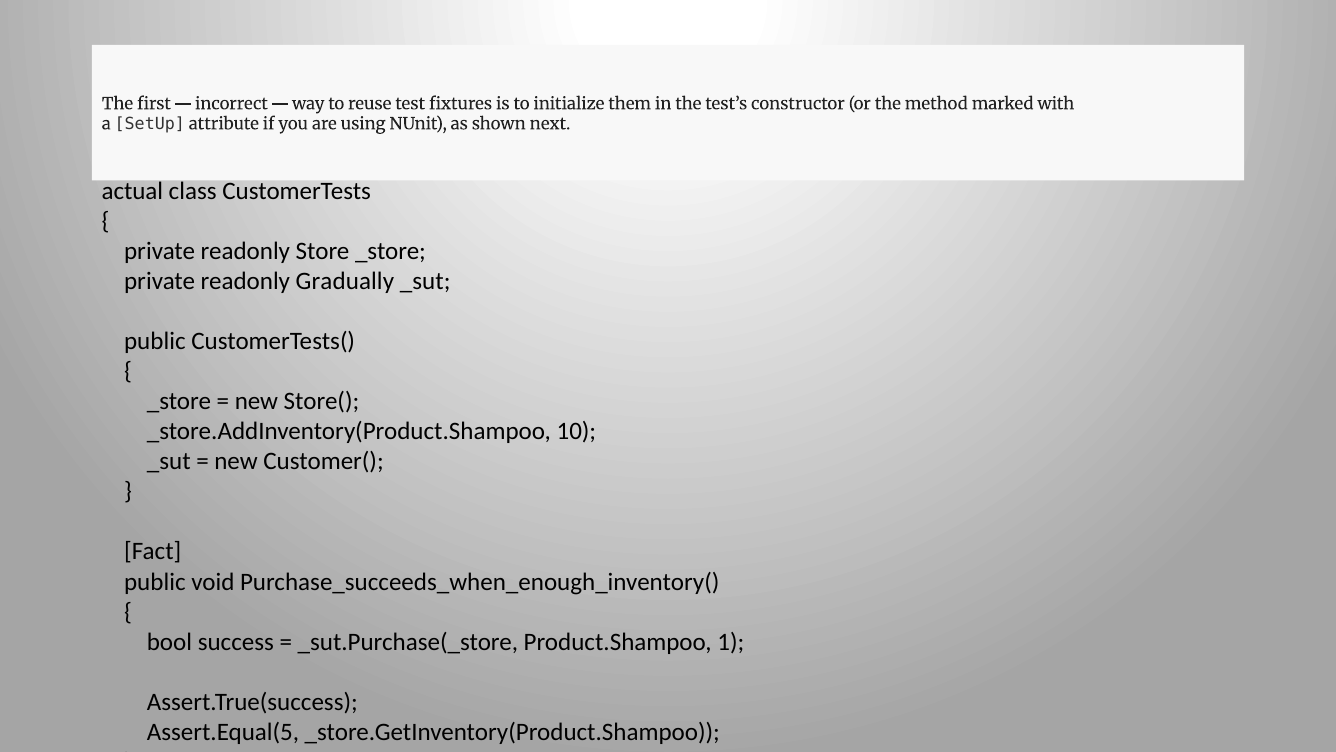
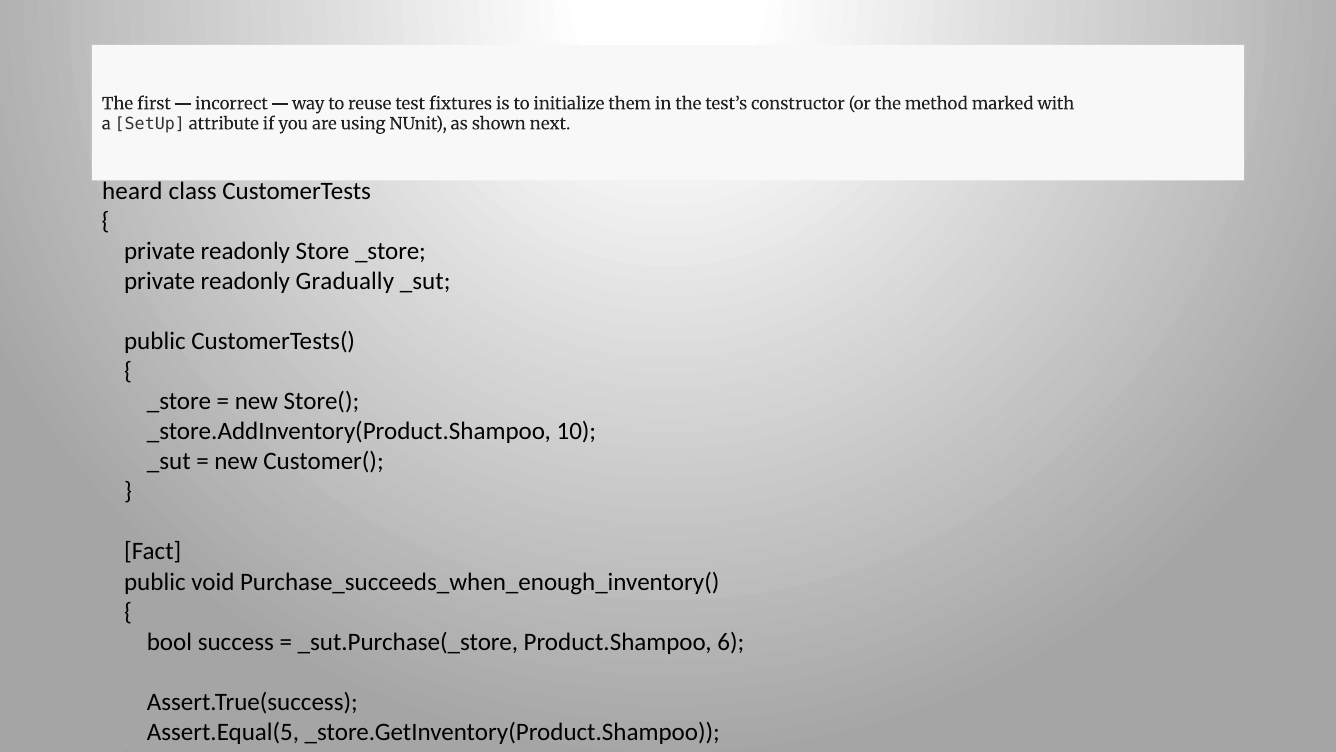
actual: actual -> heard (132, 191)
1: 1 -> 6 (731, 642)
